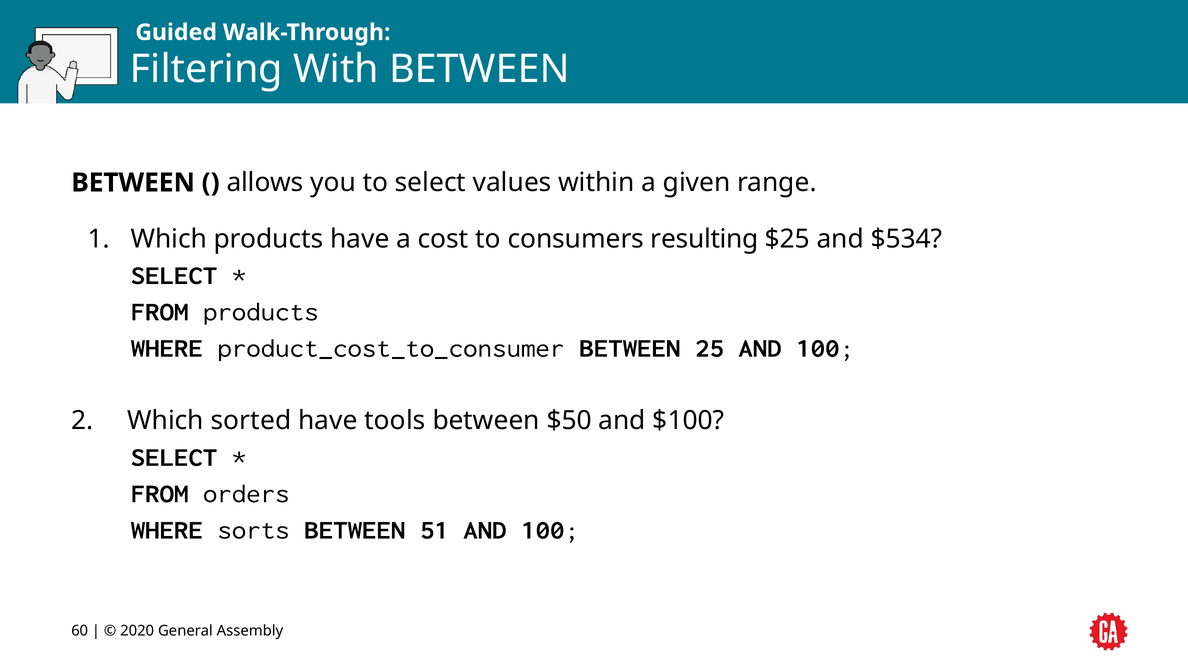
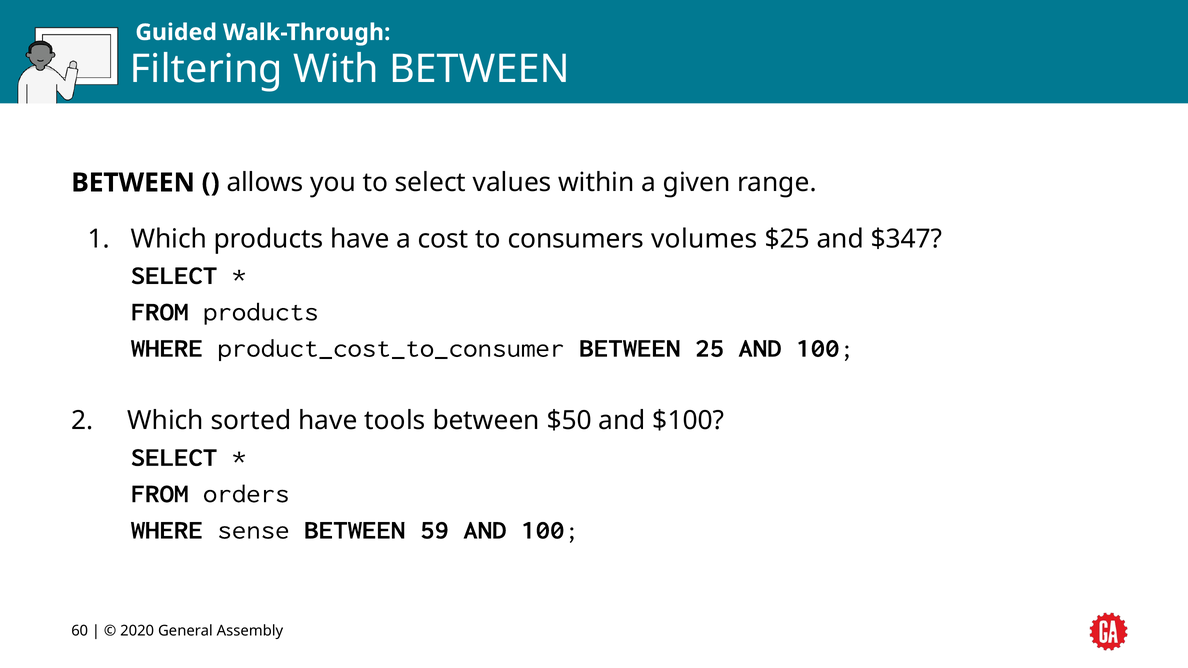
resulting: resulting -> volumes (704, 239)
$534: $534 -> $347 (907, 239)
sorts: sorts -> sense (254, 530)
51: 51 -> 59 (434, 530)
